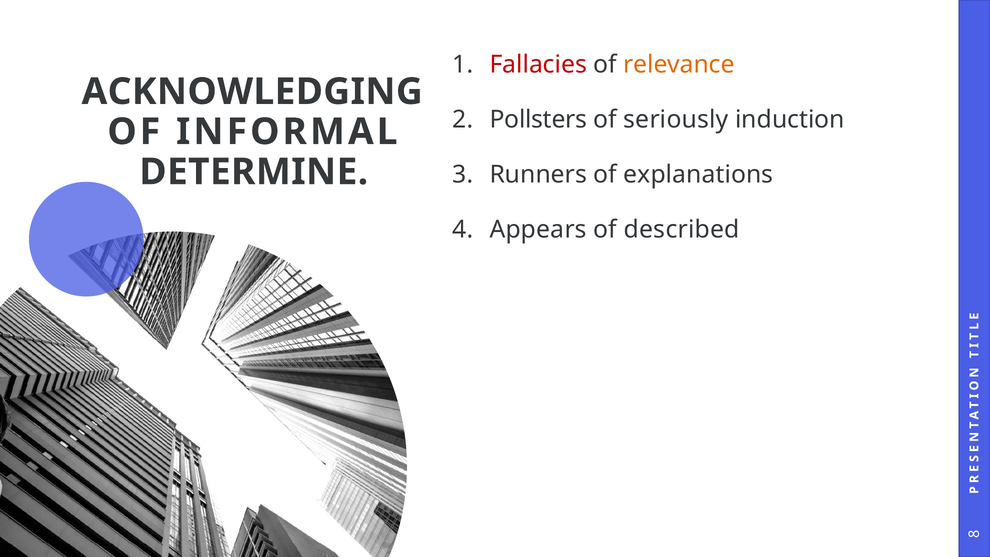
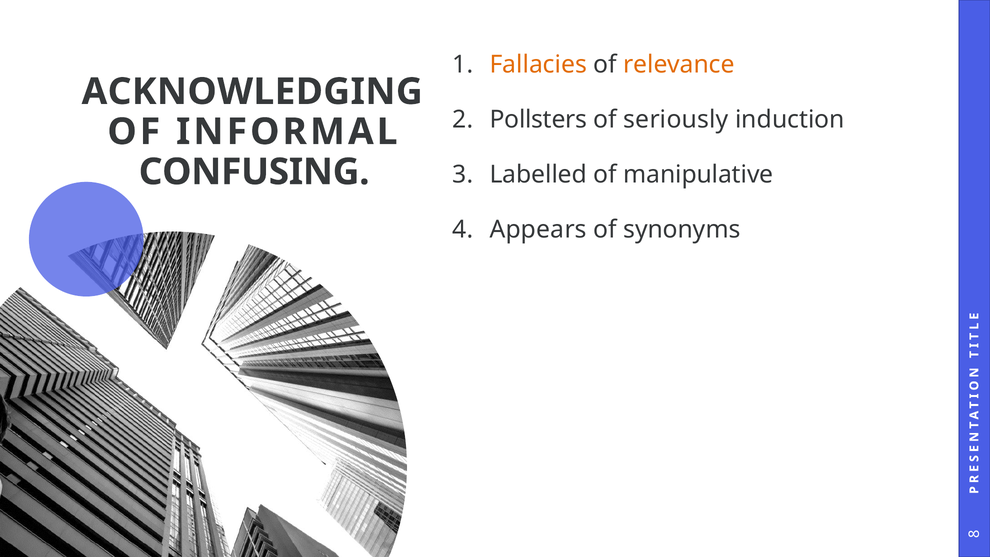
Fallacies colour: red -> orange (538, 65)
DETERMINE: DETERMINE -> CONFUSING (254, 172)
Runners: Runners -> Labelled (538, 174)
explanations: explanations -> manipulative (698, 174)
described: described -> synonyms (682, 229)
